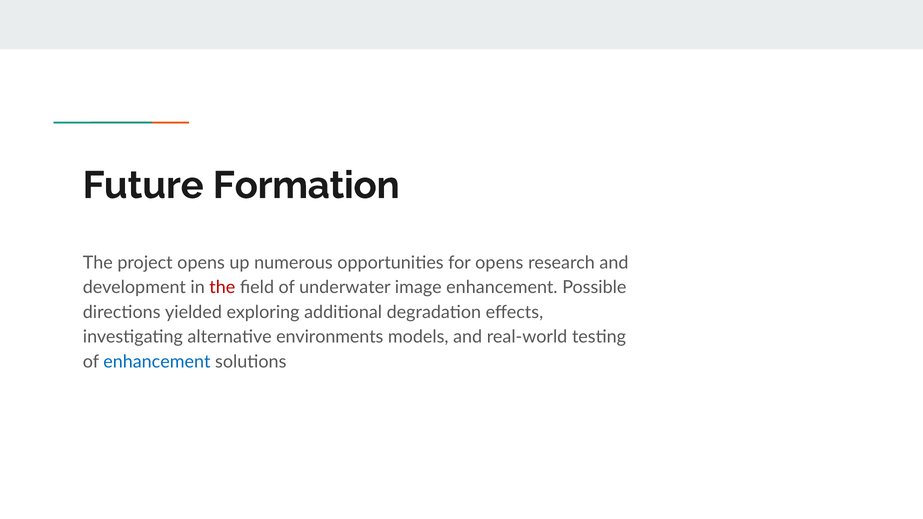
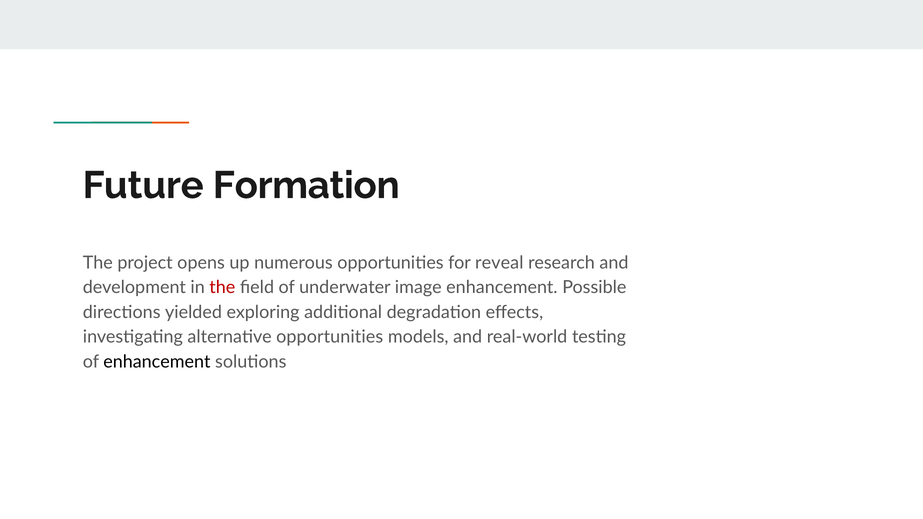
for opens: opens -> reveal (499, 263)
alternative environments: environments -> opportunities (330, 337)
enhancement colour: blue -> black (157, 362)
